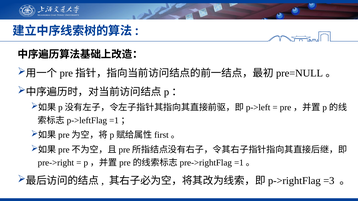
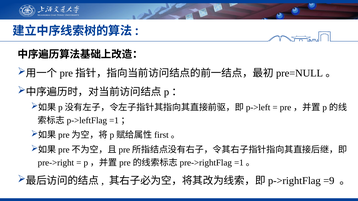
=3: =3 -> =9 (329, 181)
